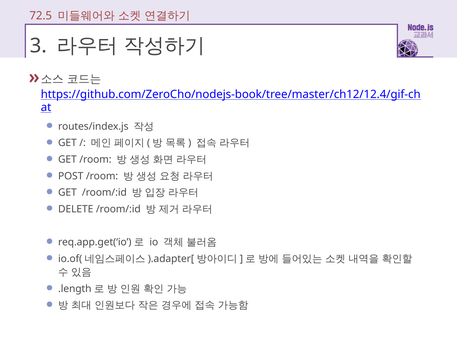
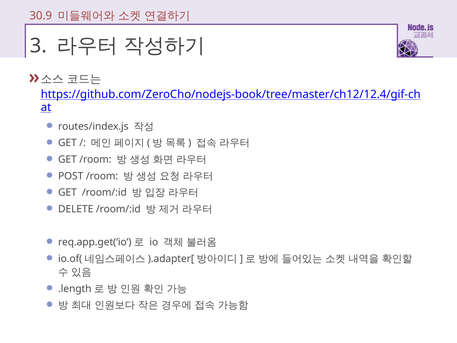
72.5: 72.5 -> 30.9 (41, 16)
